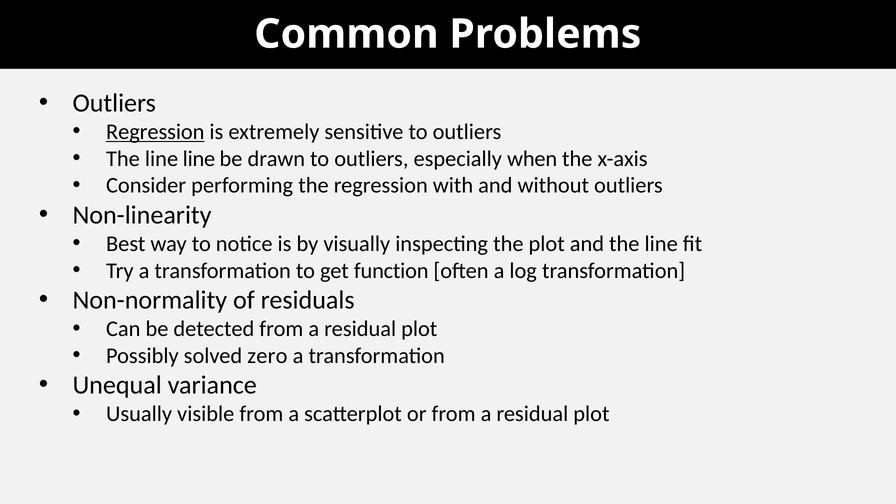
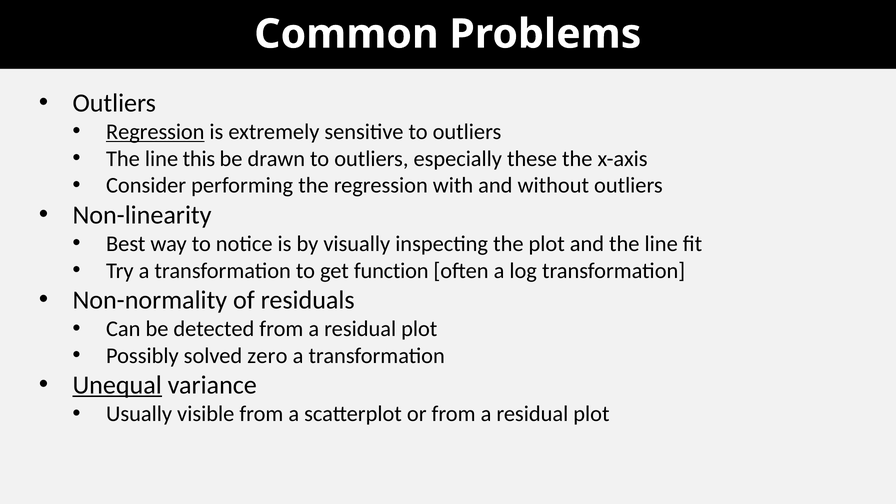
line line: line -> this (199, 159)
when: when -> these (532, 159)
Unequal underline: none -> present (117, 385)
